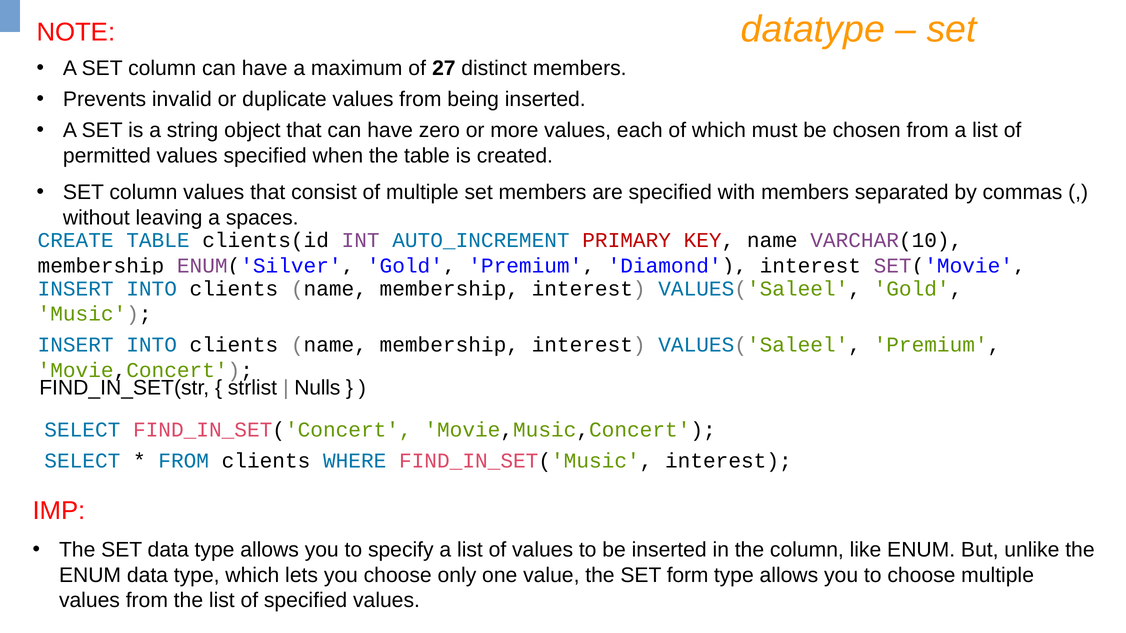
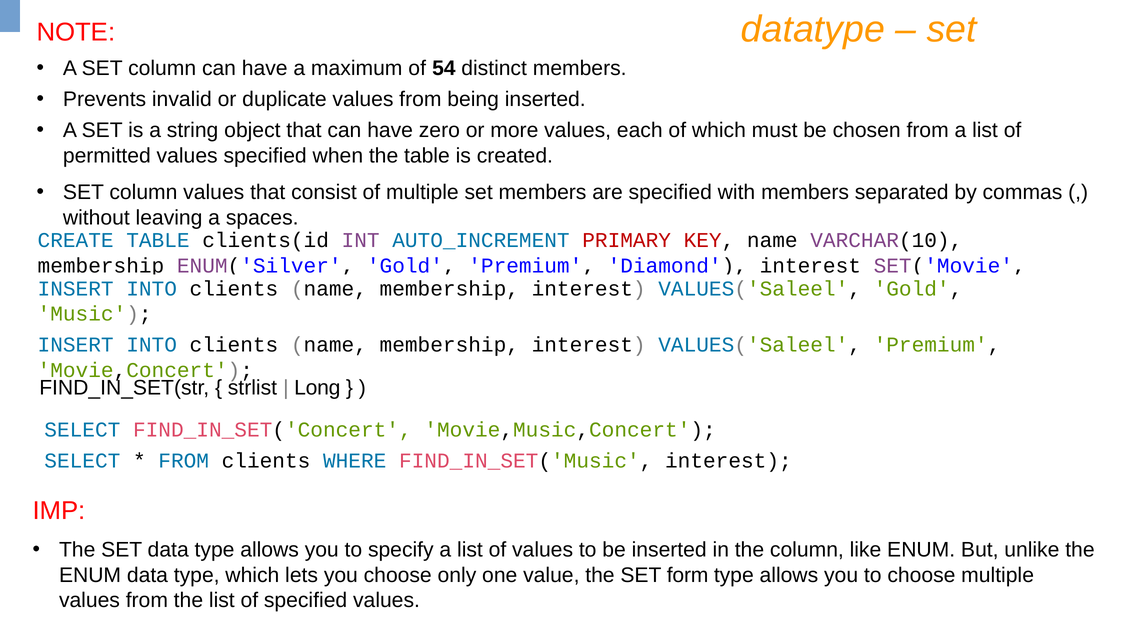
27: 27 -> 54 (444, 69)
Nulls: Nulls -> Long (317, 388)
